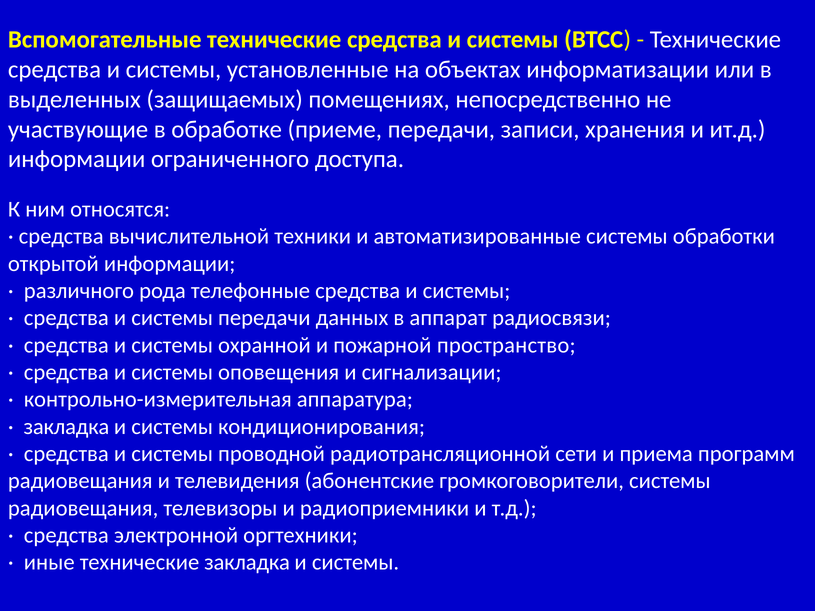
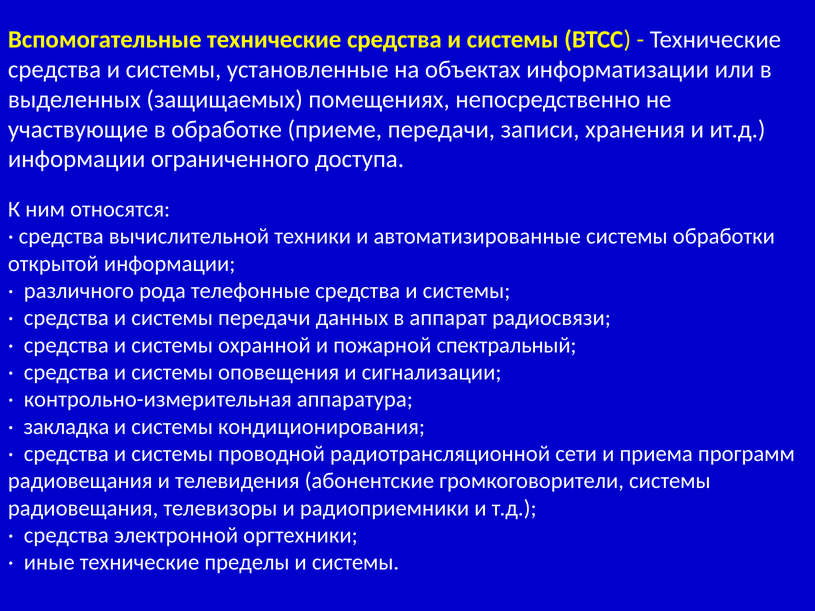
пространство: пространство -> спектральный (506, 345)
технические закладка: закладка -> пределы (247, 563)
